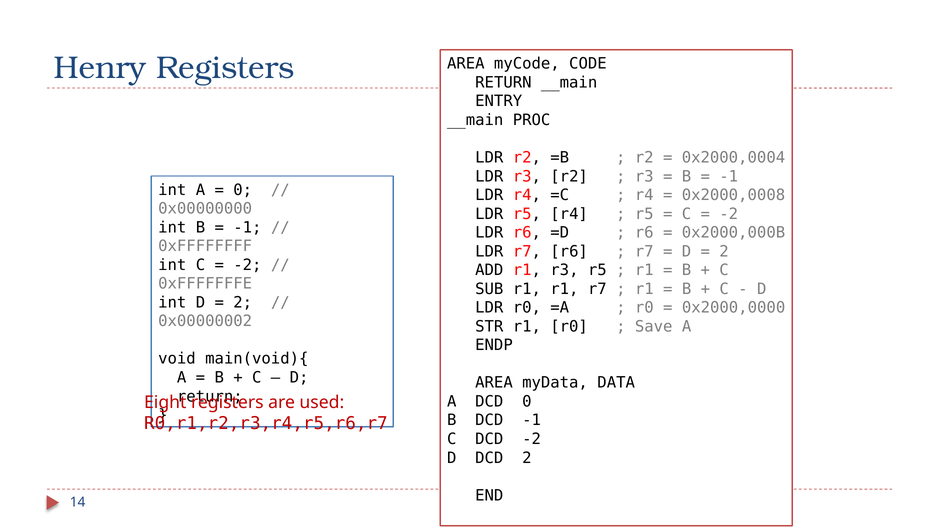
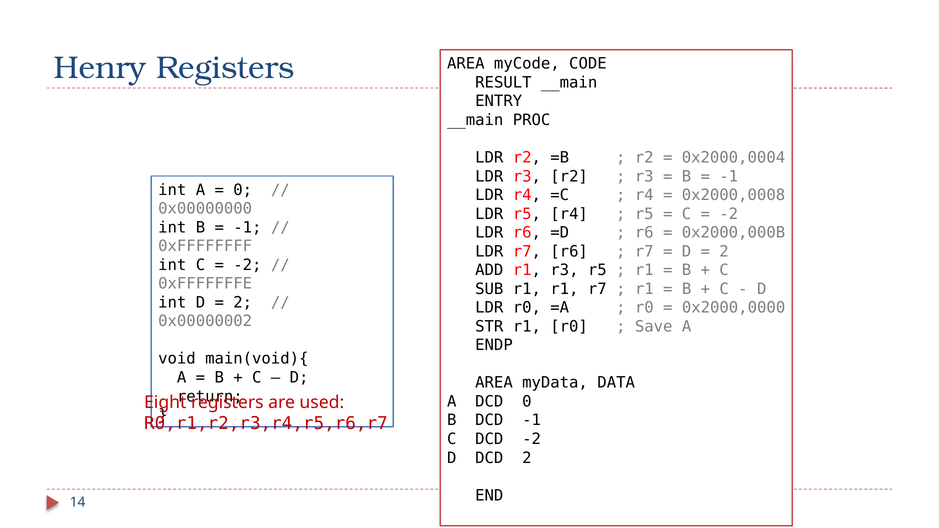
RETURN: RETURN -> RESULT (503, 83)
